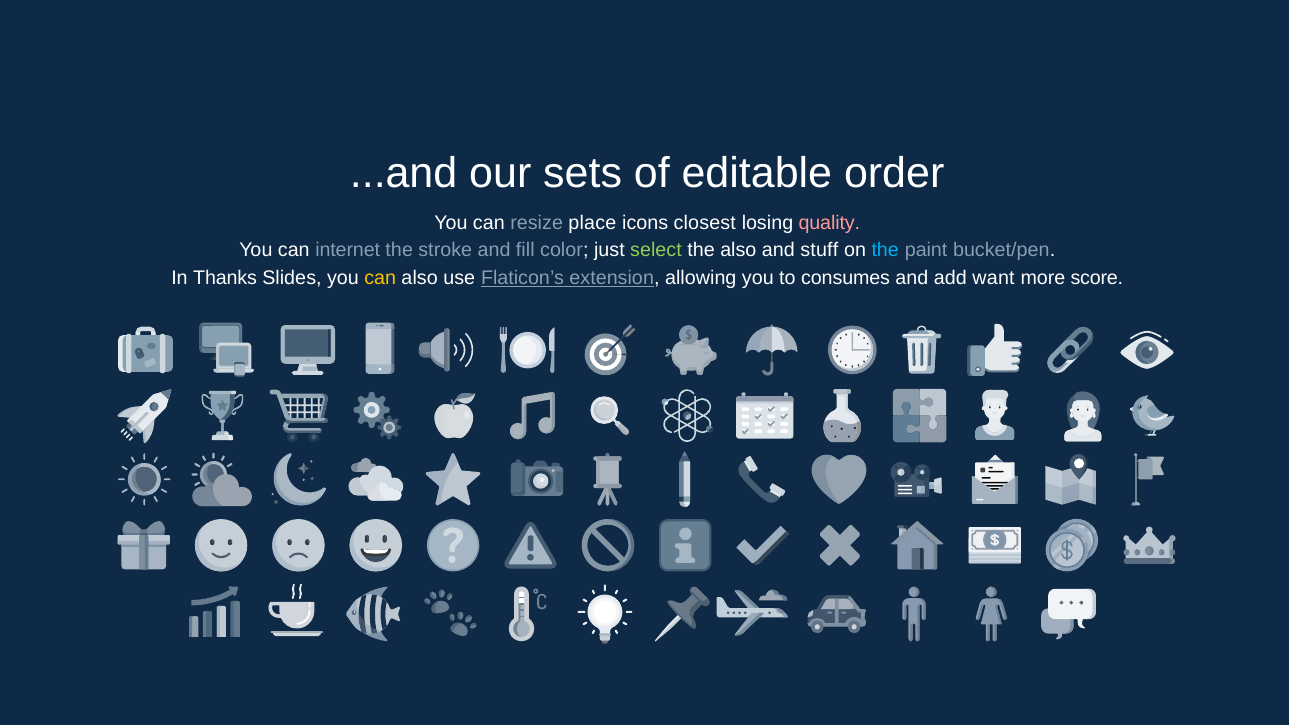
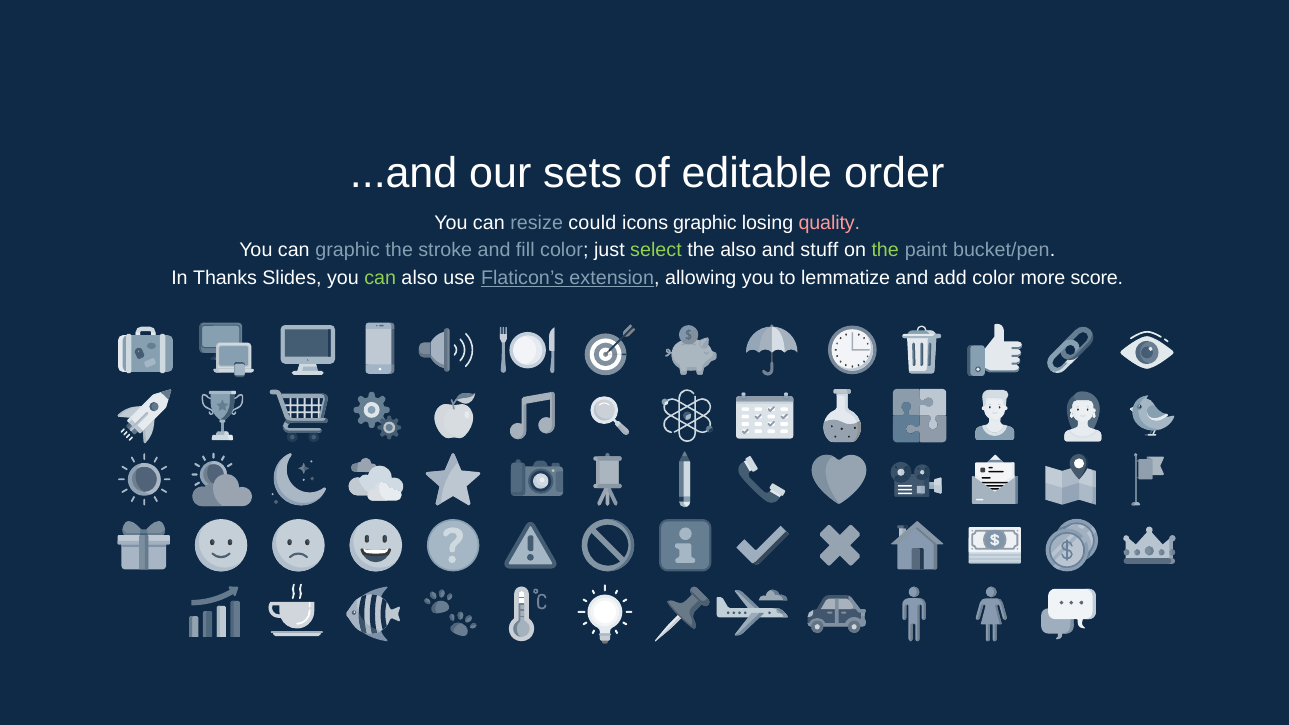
place: place -> could (592, 223)
icons closest: closest -> graphic (705, 223)
can internet: internet -> graphic (348, 250)
the colour: light blue -> light green (885, 250)
can colour: yellow -> light green (380, 278)
consumes: consumes -> lemmatize (846, 278)
add want: want -> color (994, 278)
